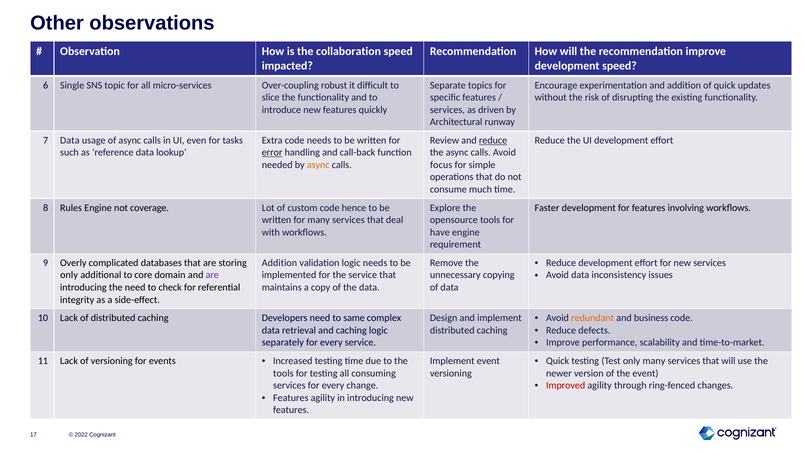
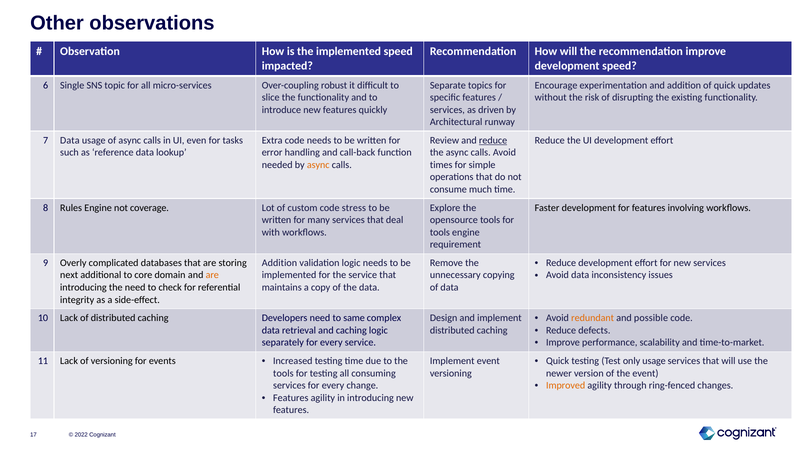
the collaboration: collaboration -> implemented (349, 52)
error underline: present -> none (272, 153)
focus: focus -> times (441, 165)
hence: hence -> stress (354, 208)
have: have -> tools (440, 232)
only: only -> next (69, 275)
are colour: purple -> orange (212, 275)
business: business -> possible (651, 318)
only many: many -> usage (654, 361)
Improved colour: red -> orange (566, 385)
